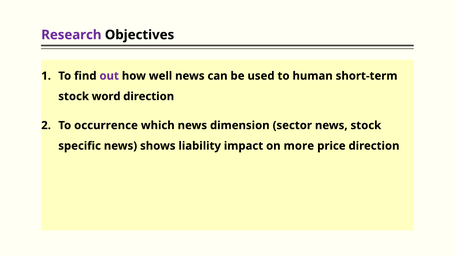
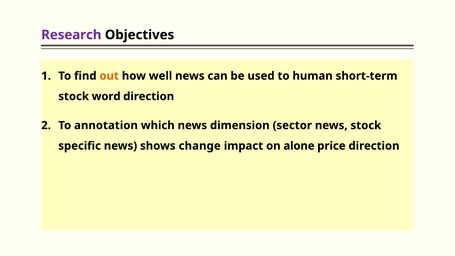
out colour: purple -> orange (109, 76)
occurrence: occurrence -> annotation (106, 125)
liability: liability -> change (200, 146)
more: more -> alone (299, 146)
